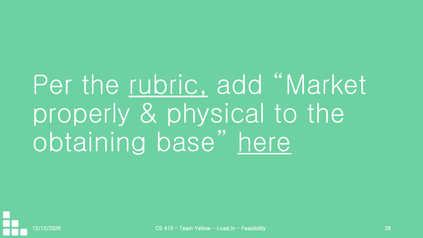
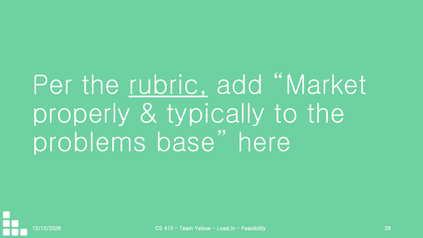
physical: physical -> typically (216, 114)
obtaining: obtaining -> problems (89, 142)
here underline: present -> none (264, 142)
